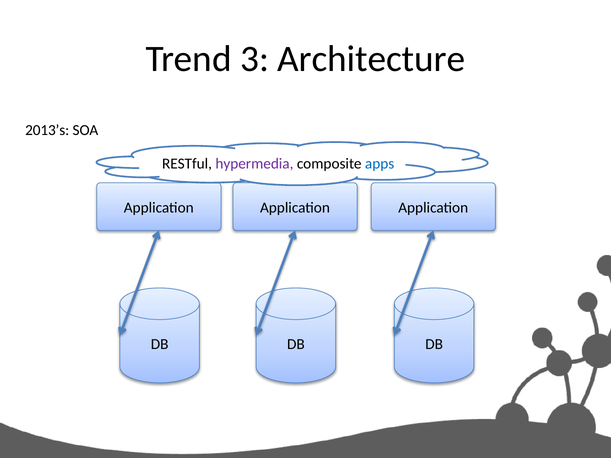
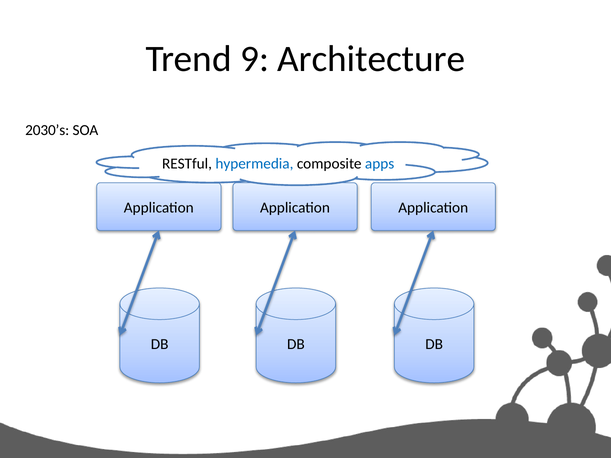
3: 3 -> 9 (255, 59)
2013’s: 2013’s -> 2030’s (47, 130)
hypermedia colour: purple -> blue (254, 164)
